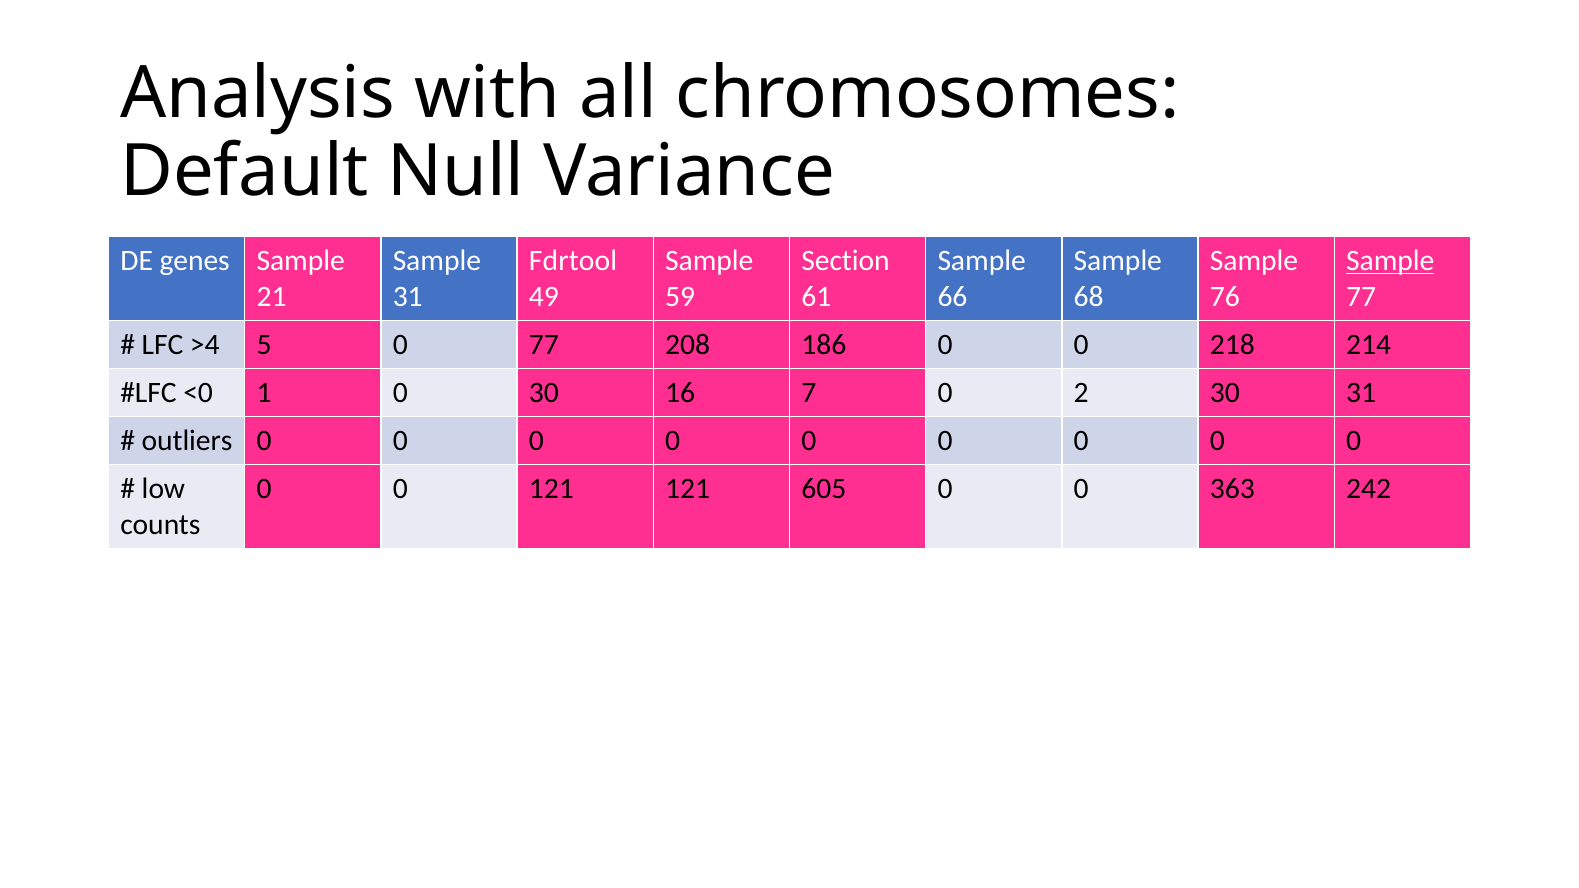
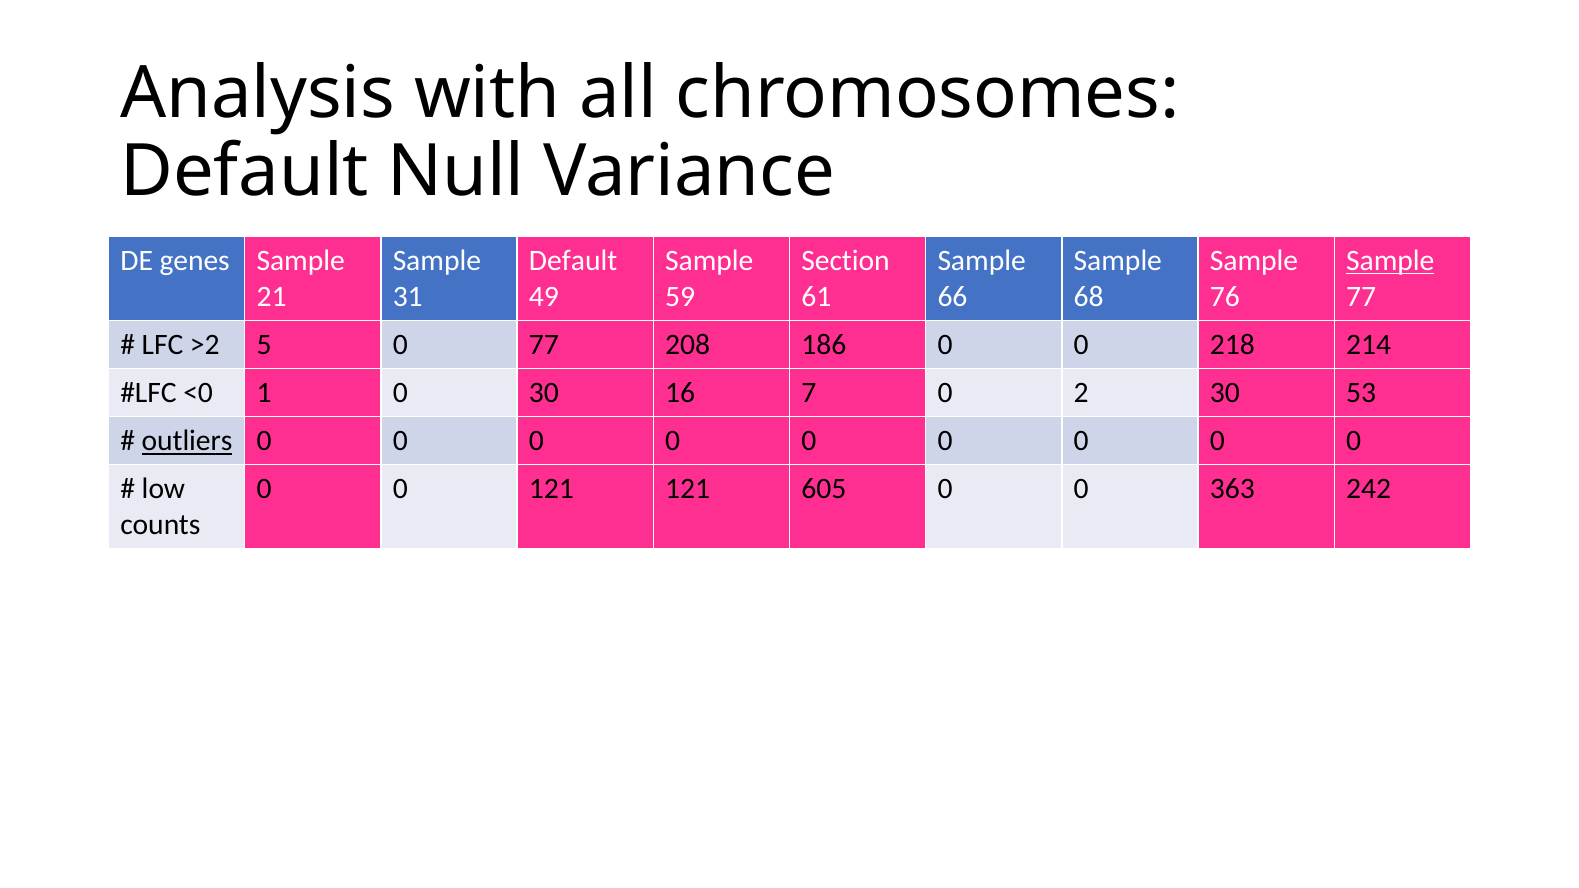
Fdrtool: Fdrtool -> Default (573, 261)
>4: >4 -> >2 (205, 345)
30 31: 31 -> 53 (1361, 393)
outliers underline: none -> present (187, 441)
